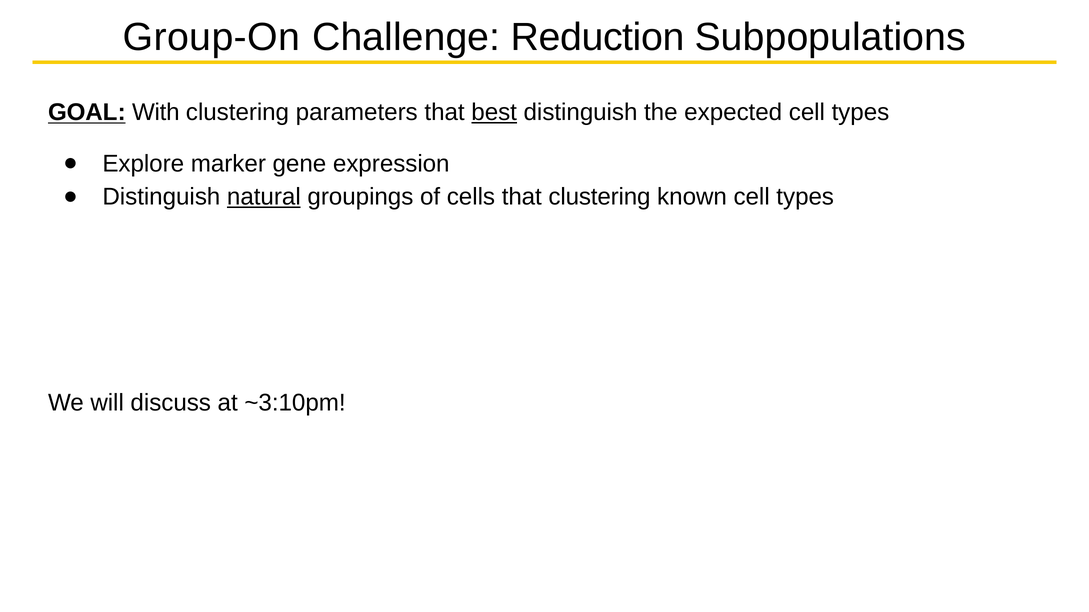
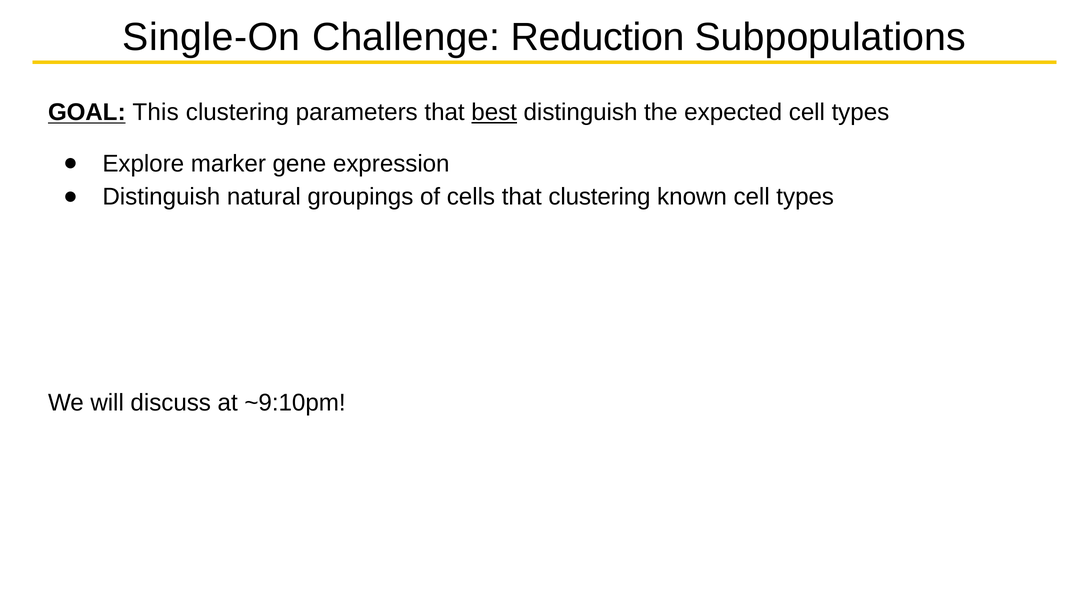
Group-On: Group-On -> Single-On (211, 37)
With: With -> This (156, 112)
natural underline: present -> none (264, 197)
~3:10pm: ~3:10pm -> ~9:10pm (295, 403)
